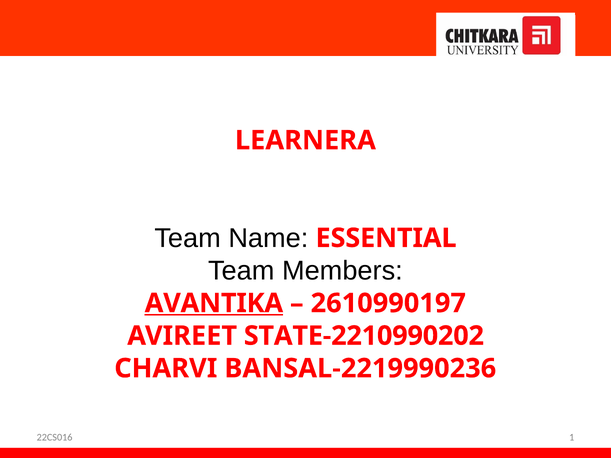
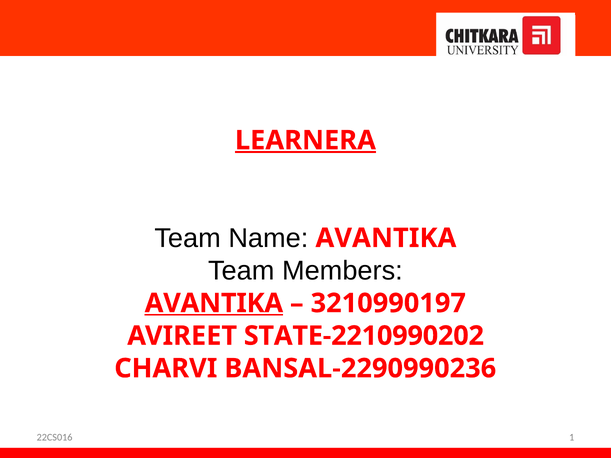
LEARNERA underline: none -> present (305, 140)
Name ESSENTIAL: ESSENTIAL -> AVANTIKA (386, 238)
2610990197: 2610990197 -> 3210990197 (388, 303)
BANSAL-2219990236: BANSAL-2219990236 -> BANSAL-2290990236 (360, 369)
